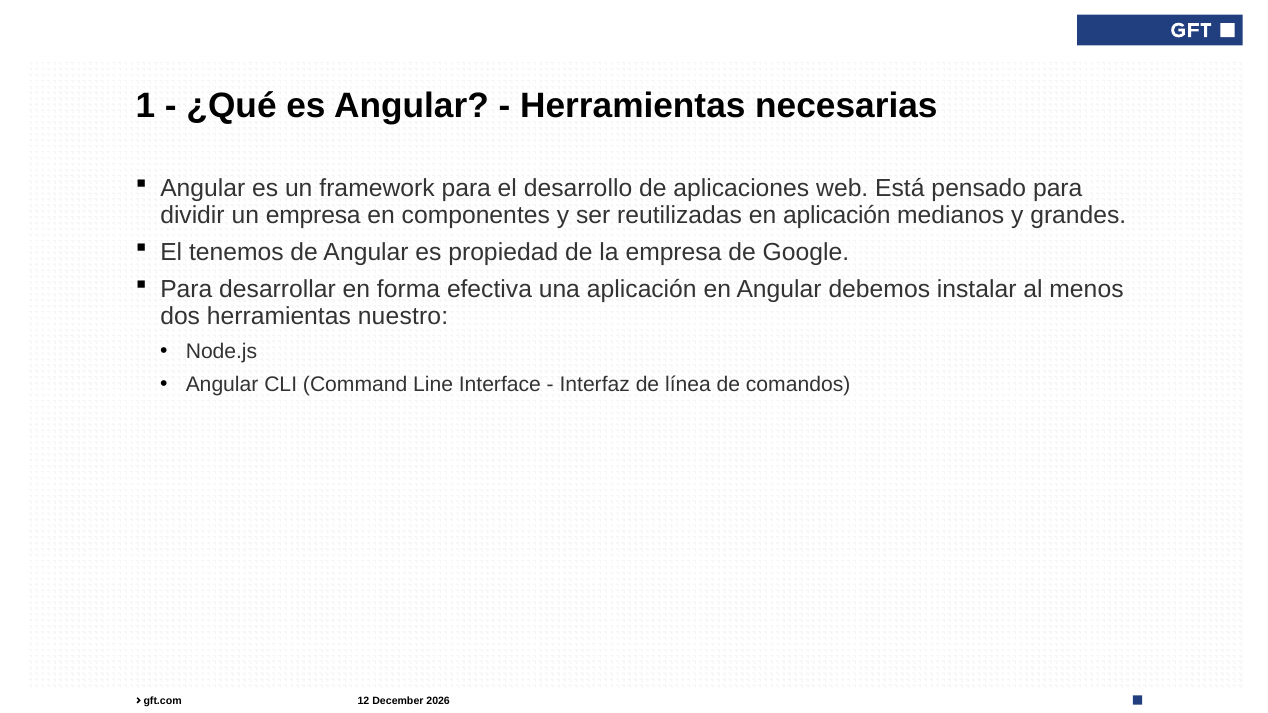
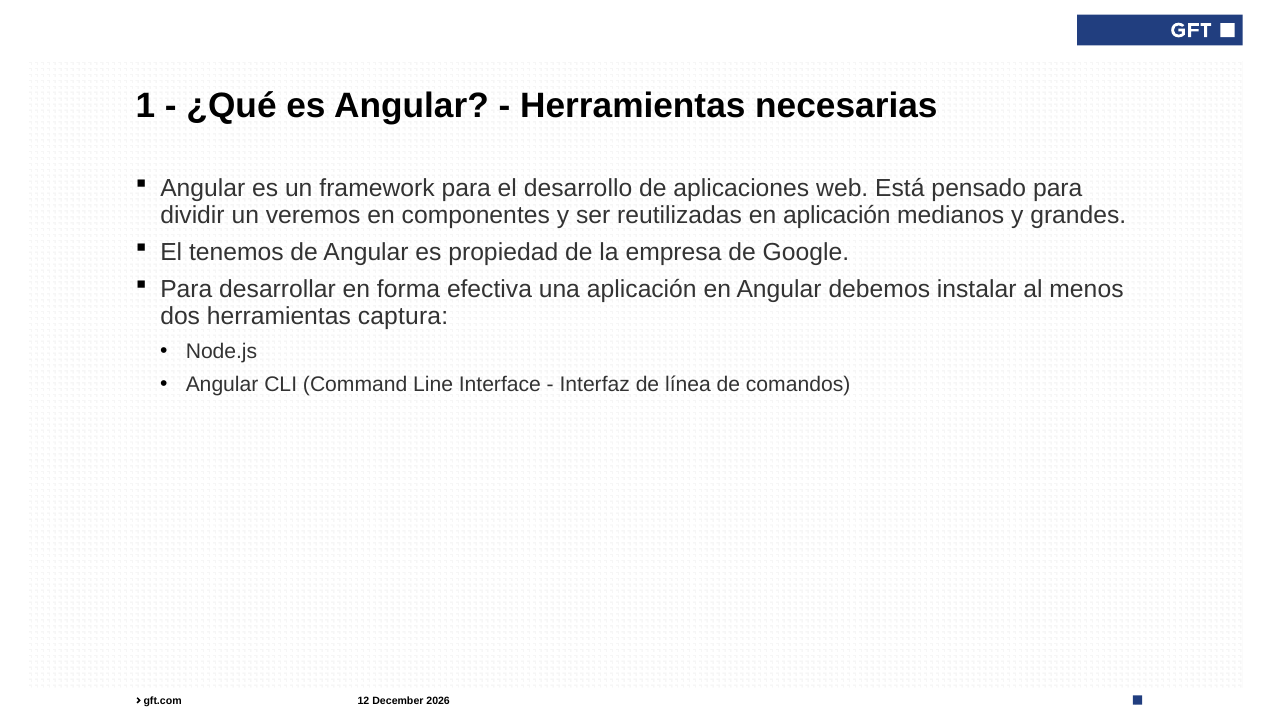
un empresa: empresa -> veremos (313, 215)
nuestro: nuestro -> captura (403, 316)
